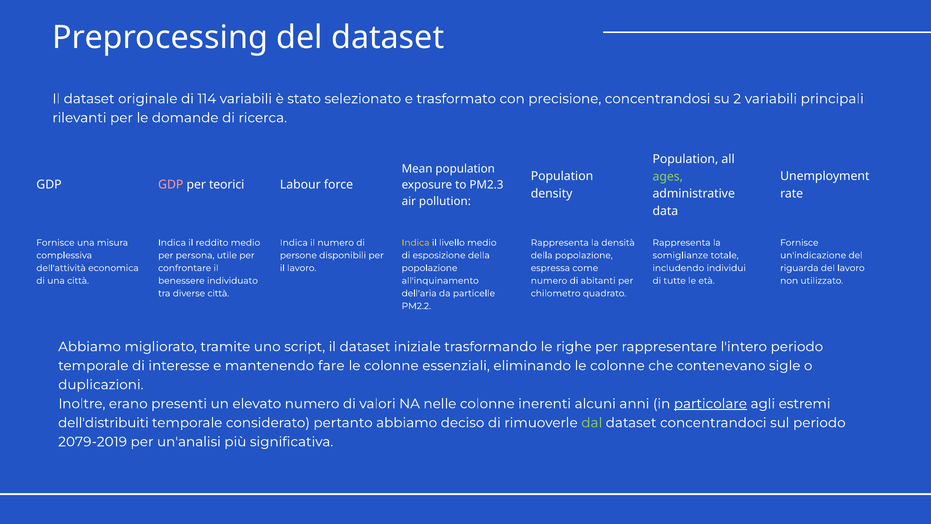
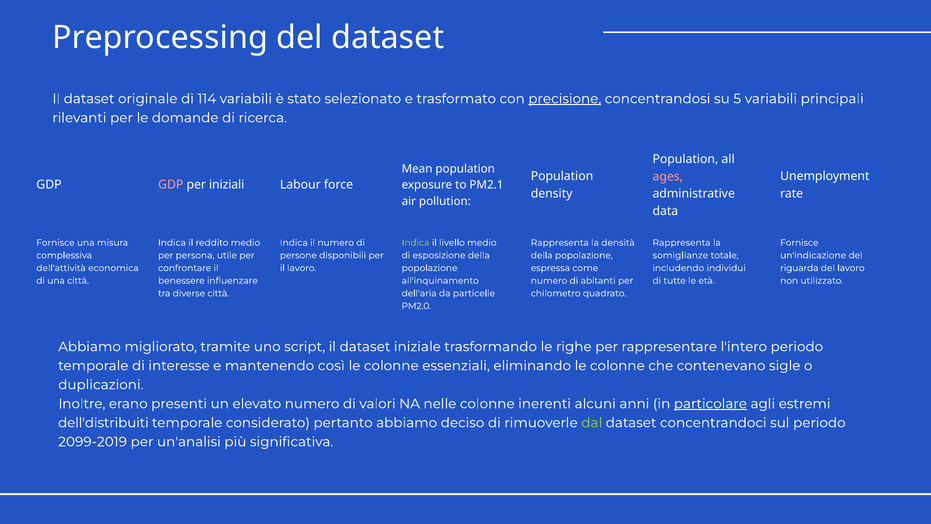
precisione underline: none -> present (565, 99)
2: 2 -> 5 (737, 99)
ages colour: light green -> pink (668, 177)
teorici: teorici -> iniziali (227, 185)
PM2.3: PM2.3 -> PM2.1 (486, 185)
Indica colour: yellow -> light green (416, 243)
individuato: individuato -> influenzare (232, 281)
PM2.2: PM2.2 -> PM2.0 (416, 306)
fare: fare -> così (331, 366)
2079-2019: 2079-2019 -> 2099-2019 (93, 442)
